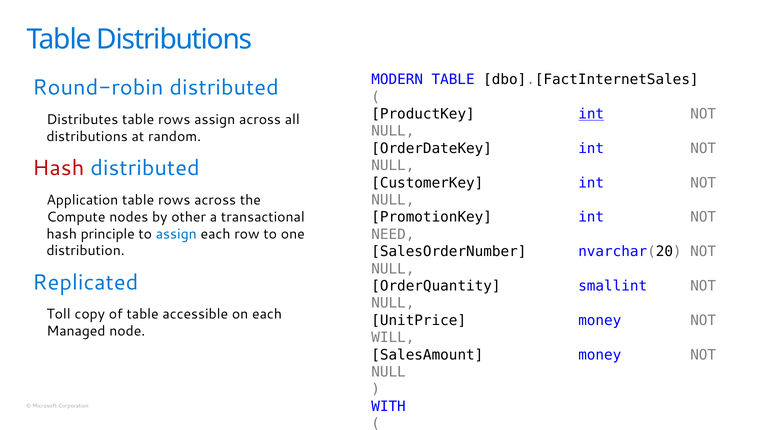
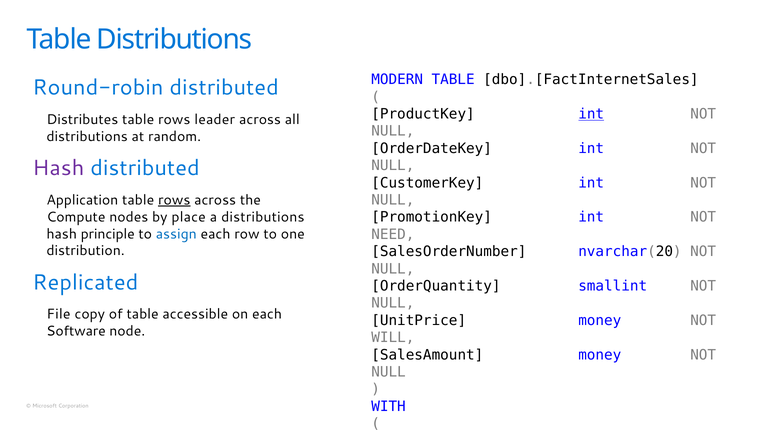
rows assign: assign -> leader (215, 120)
Hash colour: red -> purple (58, 168)
rows underline: none -> present (174, 200)
other: other -> place (189, 217)
a transactional: transactional -> distributions (263, 217)
Toll: Toll -> File (58, 314)
Managed: Managed -> Software (76, 331)
